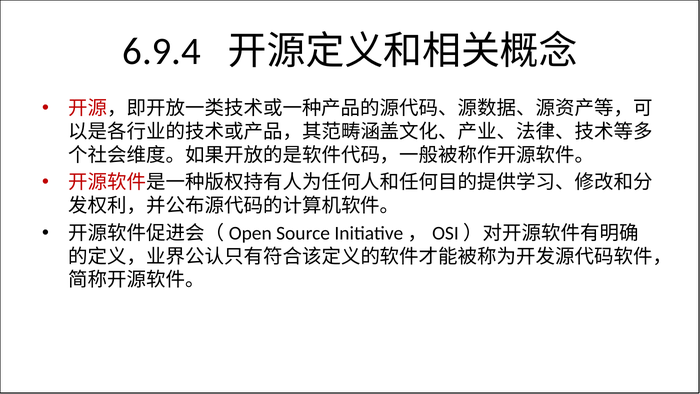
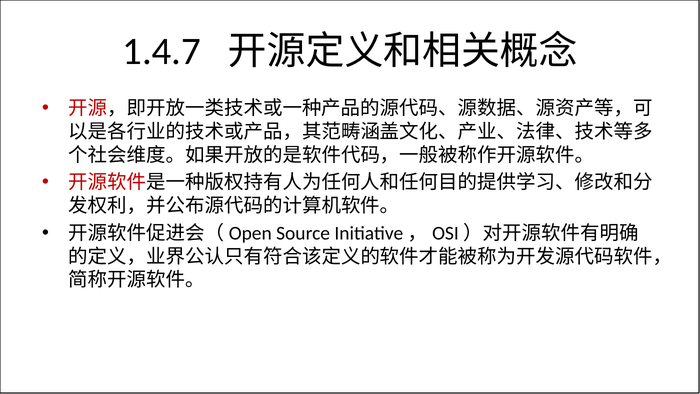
6.9.4: 6.9.4 -> 1.4.7 (162, 51)
